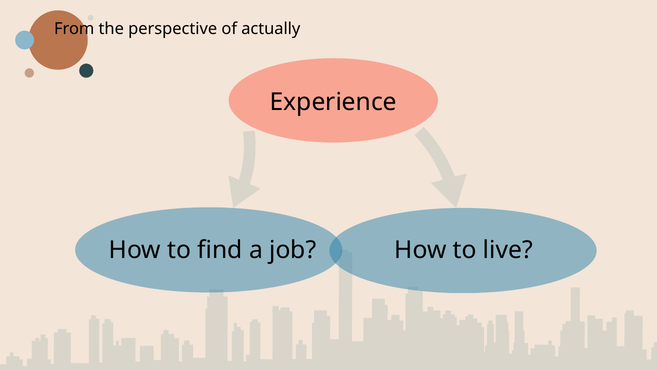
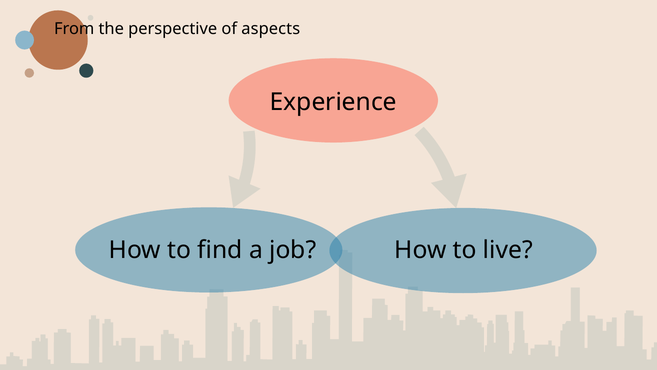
actually: actually -> aspects (271, 29)
